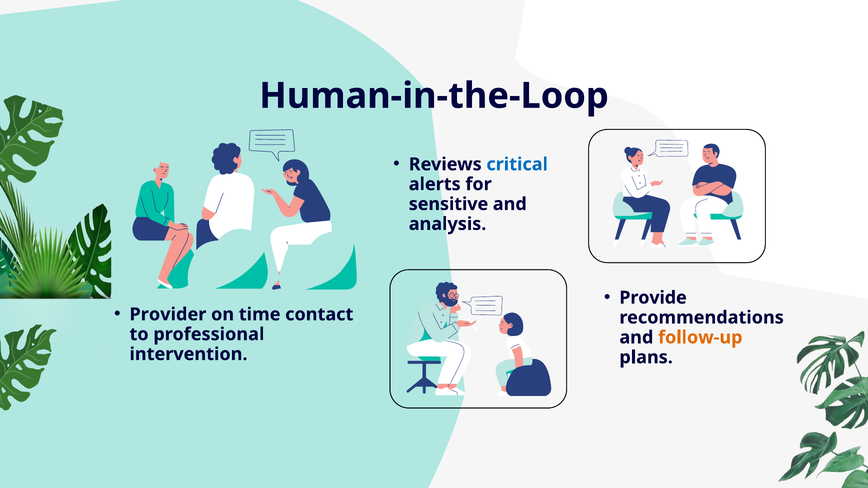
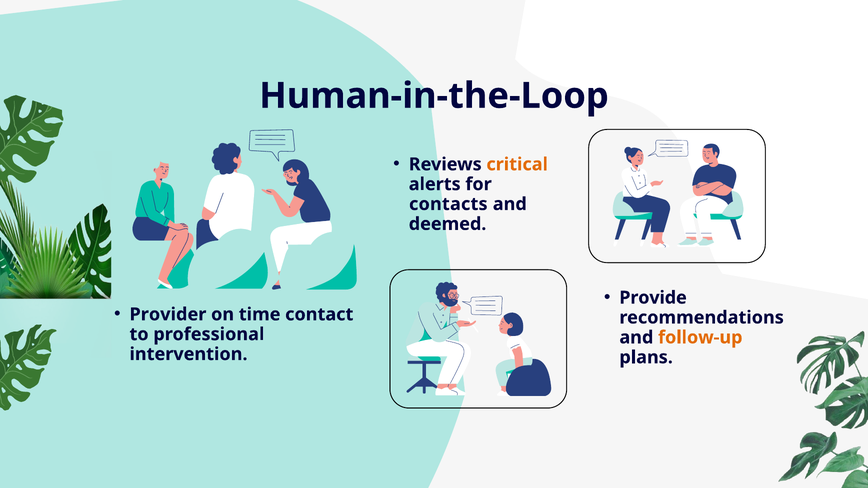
critical colour: blue -> orange (517, 164)
sensitive: sensitive -> contacts (448, 204)
analysis: analysis -> deemed (448, 224)
